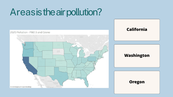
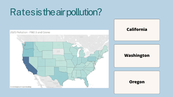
Areas: Areas -> Rates (23, 12)
